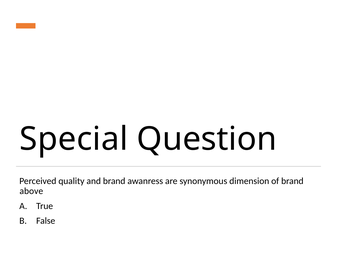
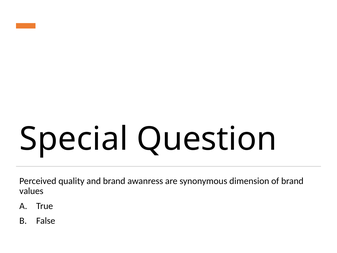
above: above -> values (31, 191)
